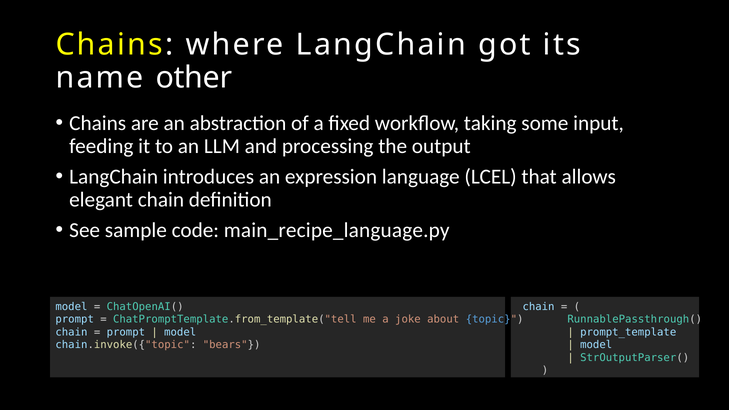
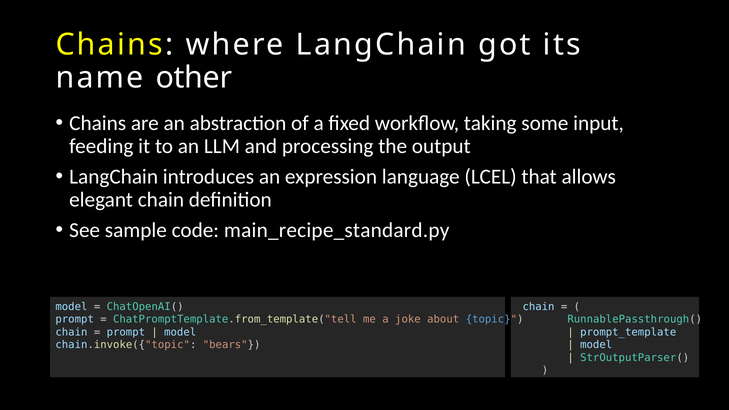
main_recipe_language.py: main_recipe_language.py -> main_recipe_standard.py (337, 230)
